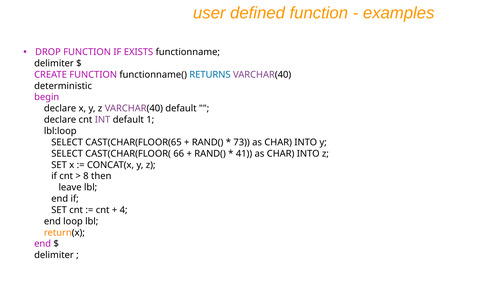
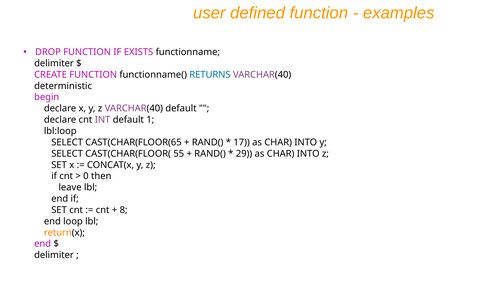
73: 73 -> 17 (242, 142)
66: 66 -> 55 (179, 154)
41: 41 -> 29 (244, 154)
8: 8 -> 0 (86, 176)
4: 4 -> 8 (124, 210)
